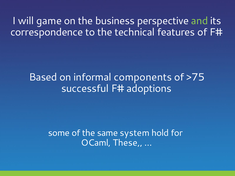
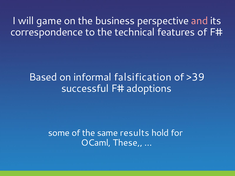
and colour: light green -> pink (200, 21)
components: components -> falsification (143, 77)
>75: >75 -> >39 (195, 77)
system: system -> results (135, 133)
